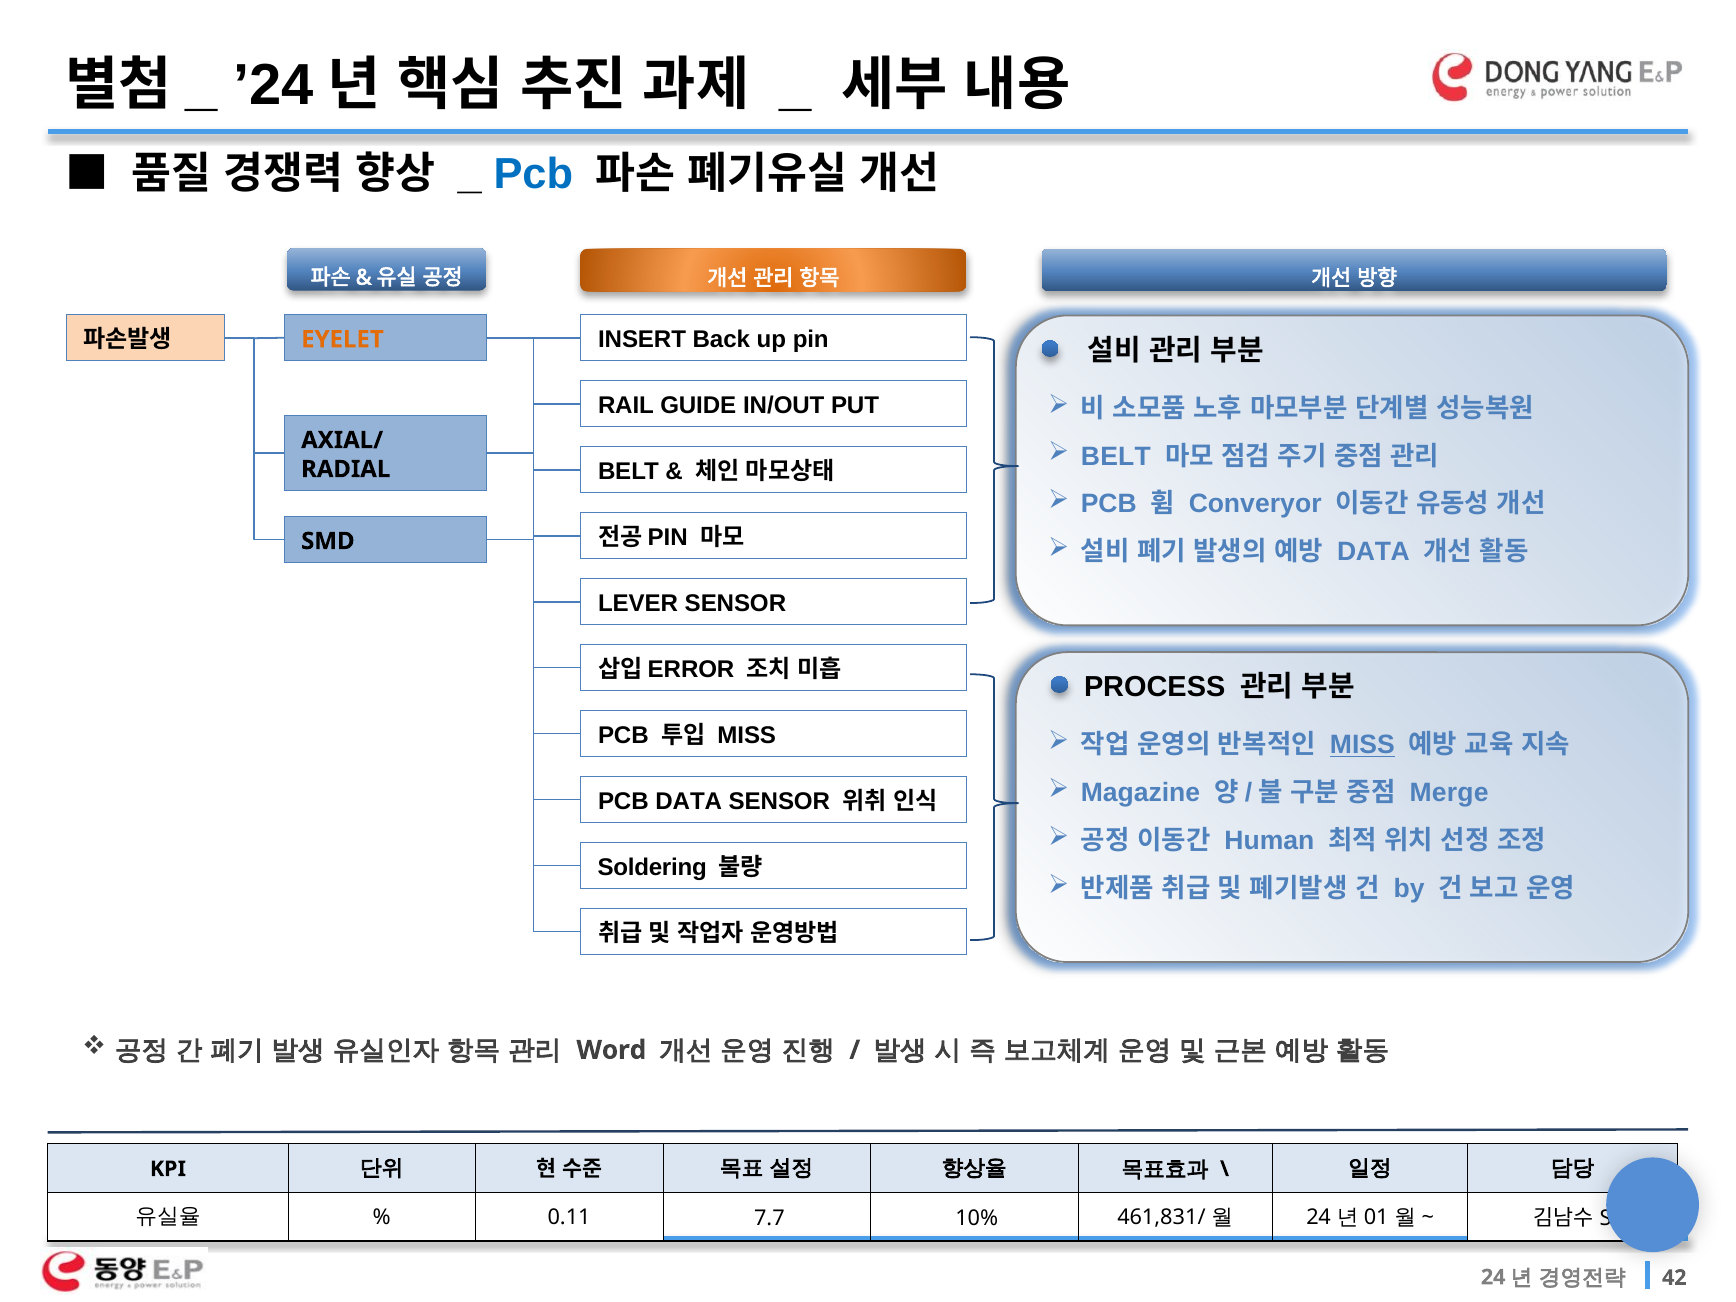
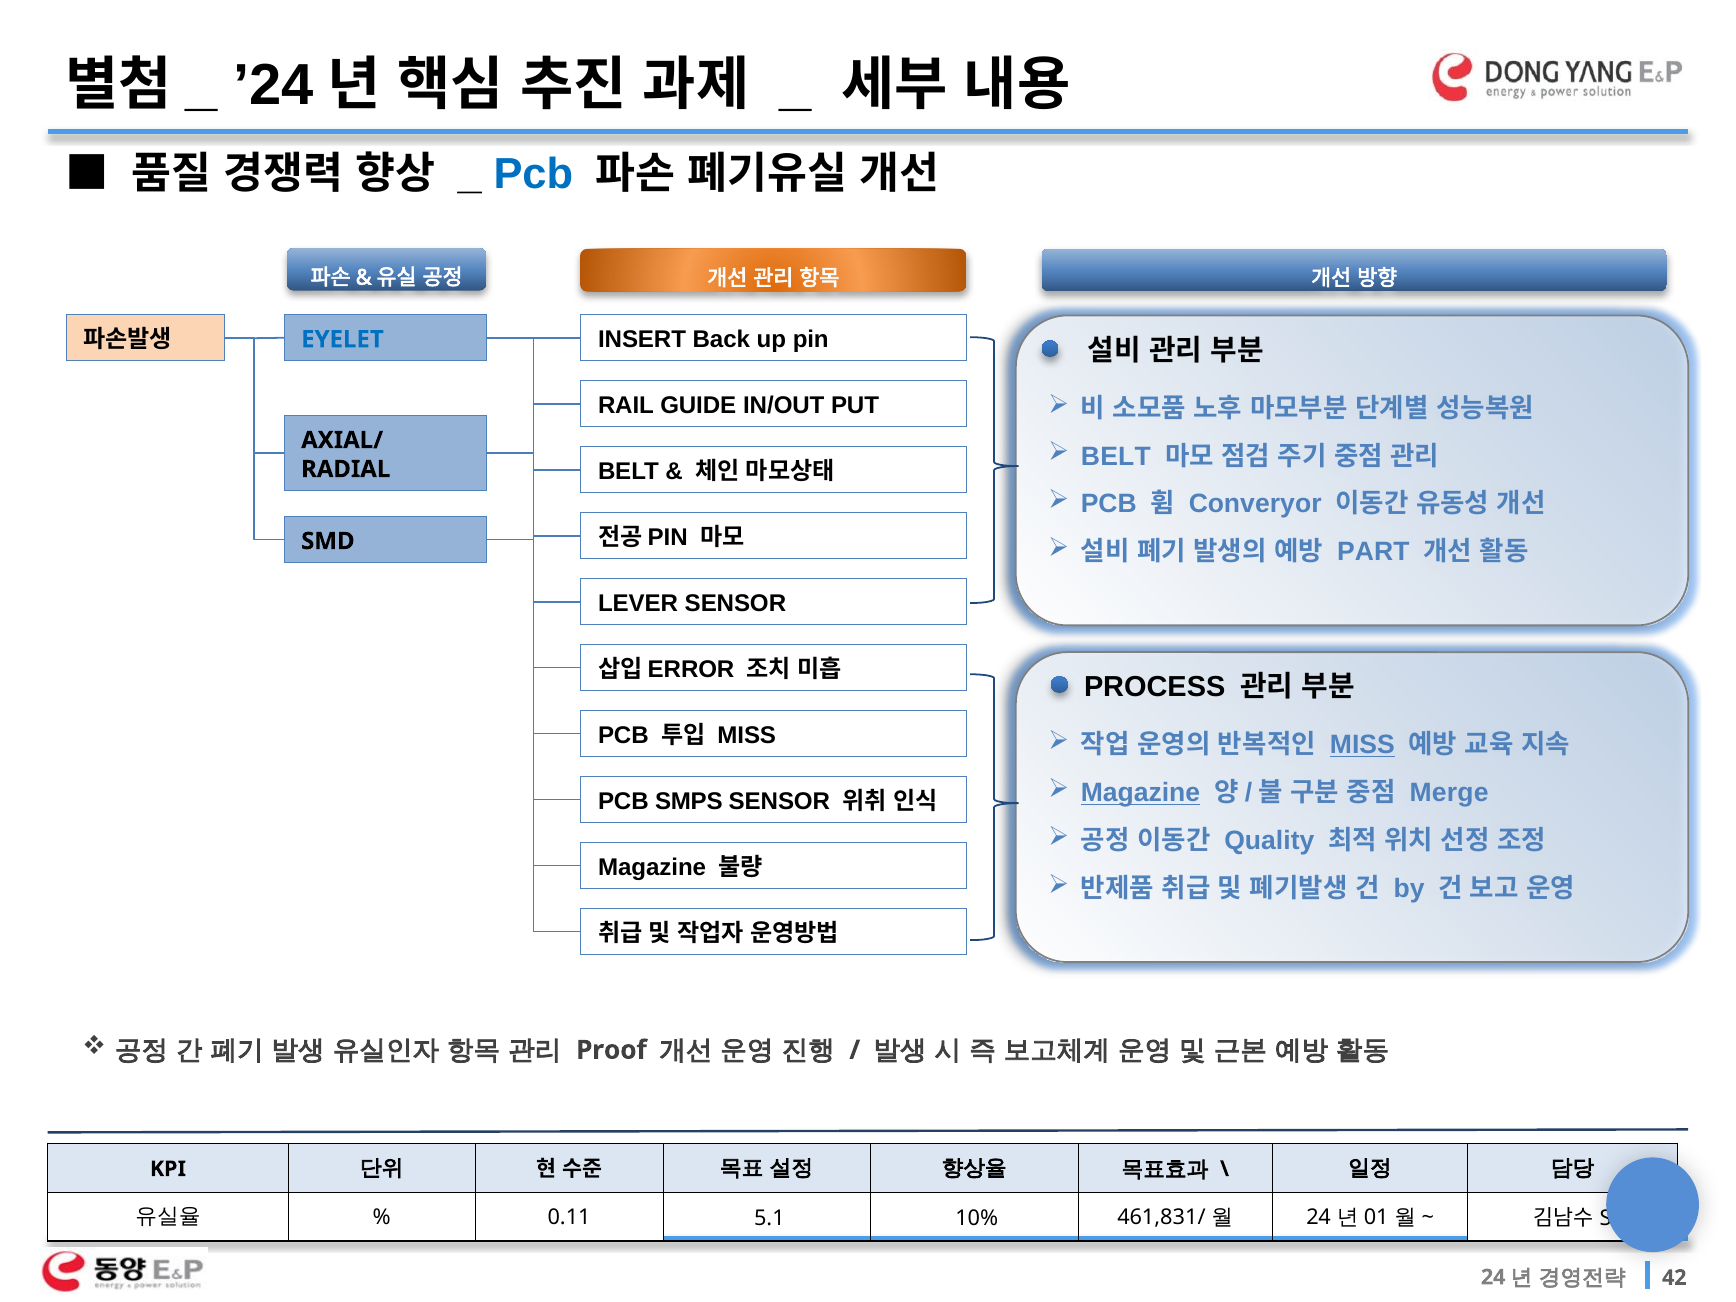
EYELET colour: orange -> blue (342, 339)
DATA: DATA -> PART (1373, 552)
Magazine underline: none -> present (1141, 793)
PCB DATA: DATA -> SMPS (689, 801)
Human: Human -> Quality (1269, 841)
Soldering: Soldering -> Magazine (652, 867)
Word: Word -> Proof (611, 1050)
7.7: 7.7 -> 5.1 (769, 1219)
